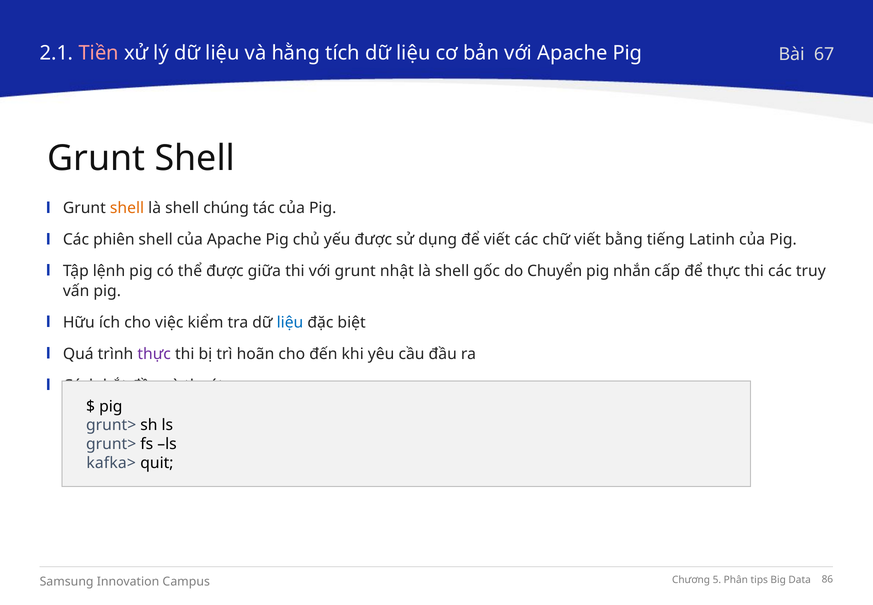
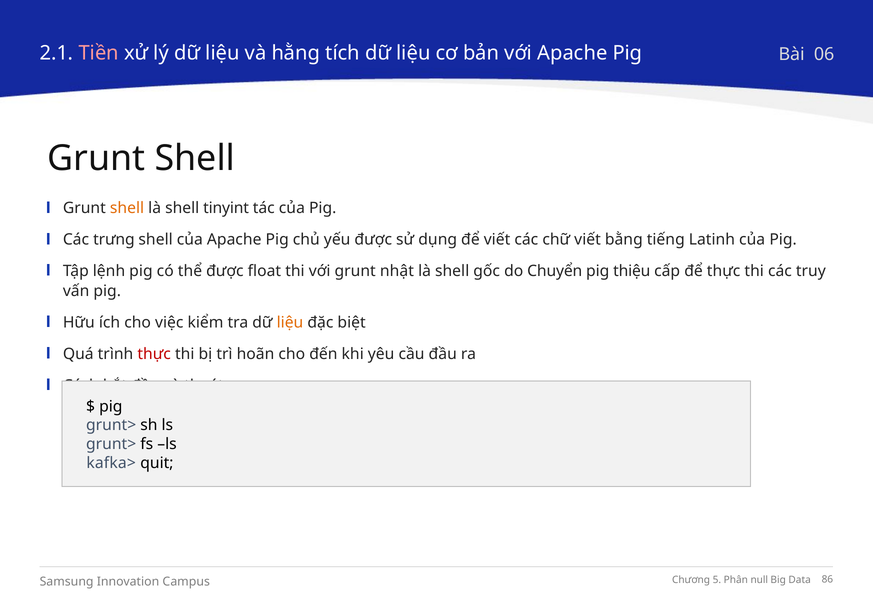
67: 67 -> 06 (824, 54)
chúng: chúng -> tinyint (226, 208)
phiên: phiên -> trưng (114, 239)
giữa: giữa -> float (264, 271)
nhắn: nhắn -> thiệu (632, 271)
liệu colour: blue -> orange (290, 322)
thực colour: purple -> red (154, 354)
tips: tips -> null (759, 579)
